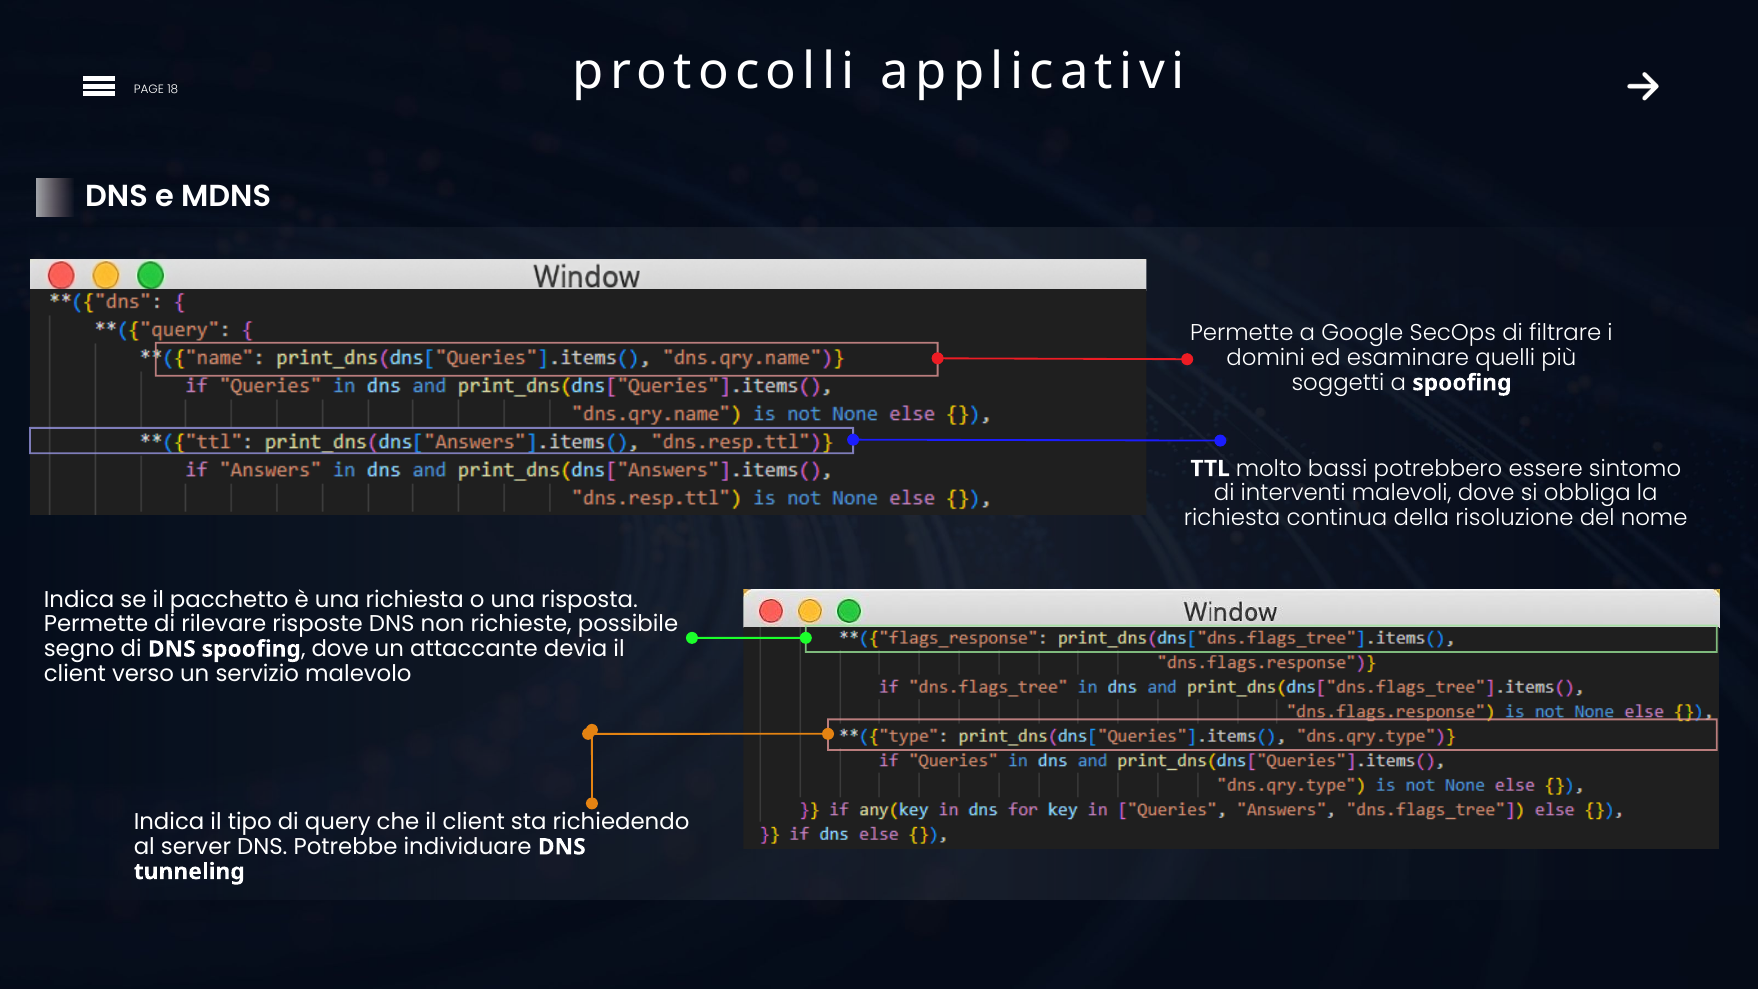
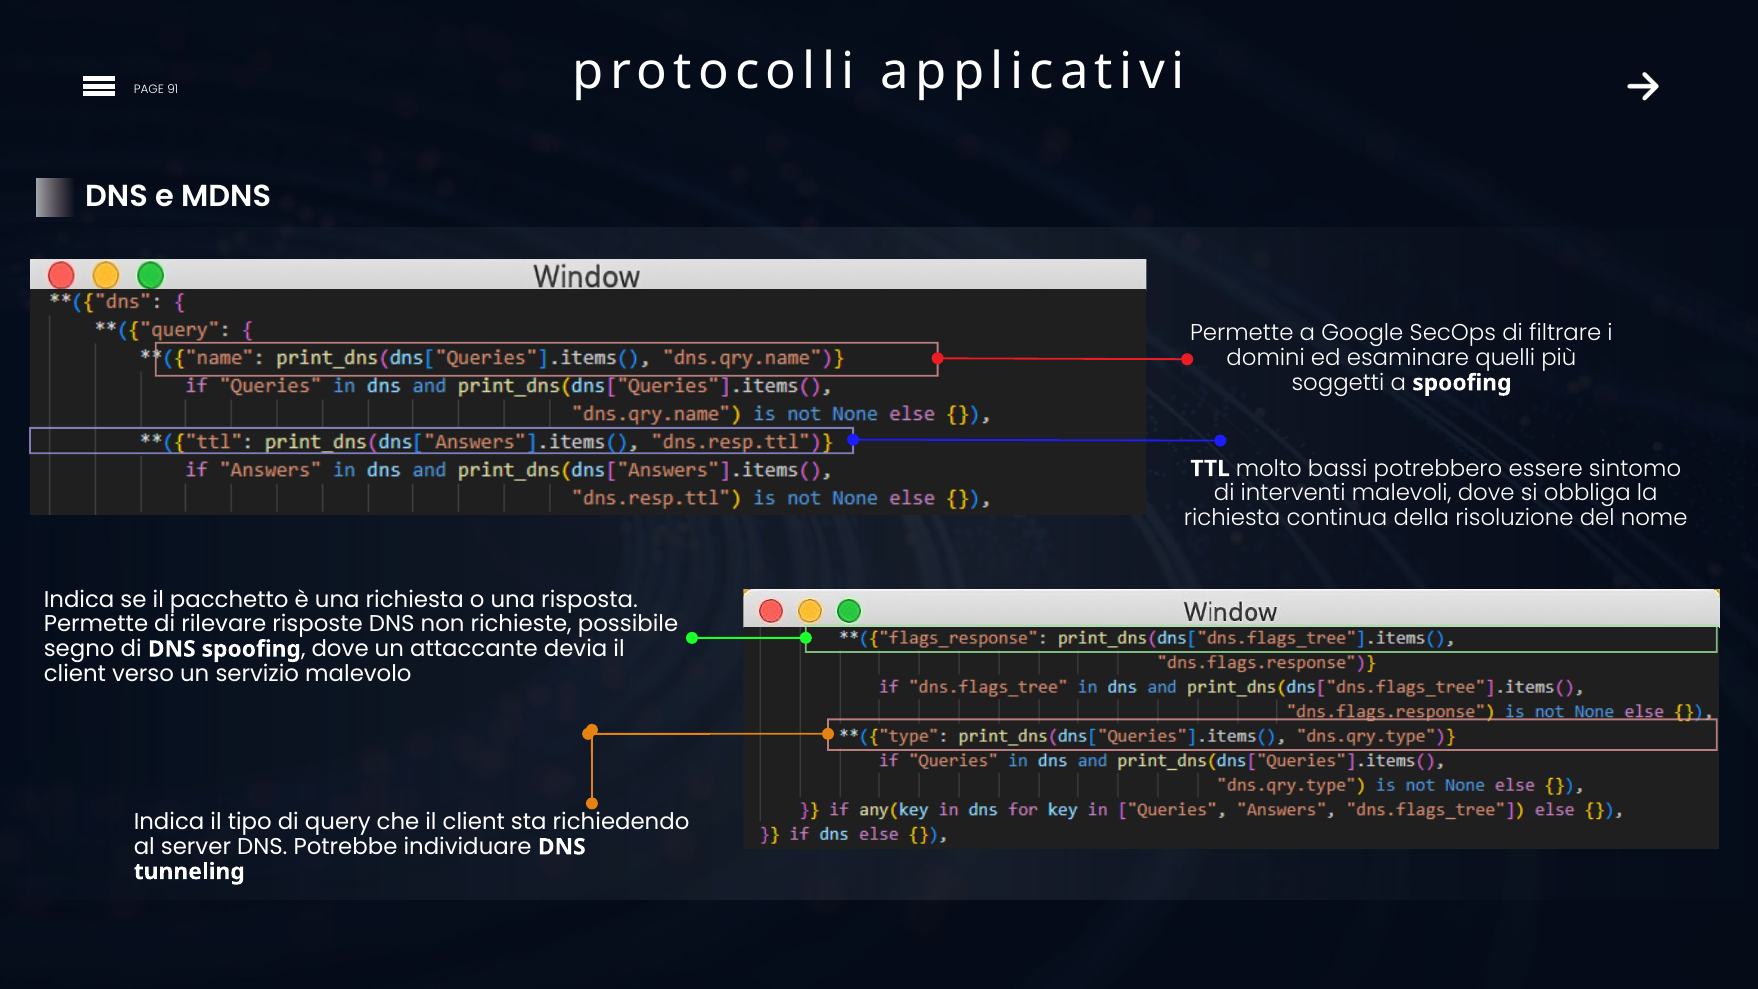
18: 18 -> 91 (173, 89)
